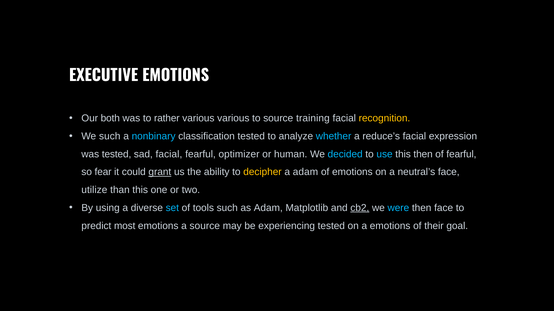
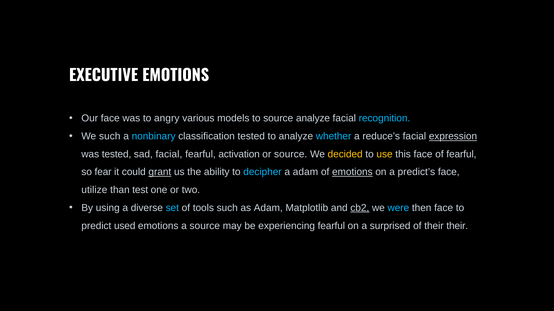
Our both: both -> face (110, 119)
rather: rather -> angry (167, 119)
various various: various -> models (233, 119)
source training: training -> analyze (313, 119)
recognition colour: yellow -> light blue (384, 119)
expression underline: none -> present (453, 137)
optimizer: optimizer -> activation (239, 154)
or human: human -> source (291, 154)
decided colour: light blue -> yellow (345, 154)
use colour: light blue -> yellow (385, 154)
this then: then -> face (423, 154)
decipher colour: yellow -> light blue (262, 172)
emotions underline: none -> present (352, 172)
neutral’s: neutral’s -> predict’s (416, 172)
than this: this -> test (140, 190)
most: most -> used (125, 226)
experiencing tested: tested -> fearful (331, 226)
a emotions: emotions -> surprised (390, 226)
their goal: goal -> their (457, 226)
